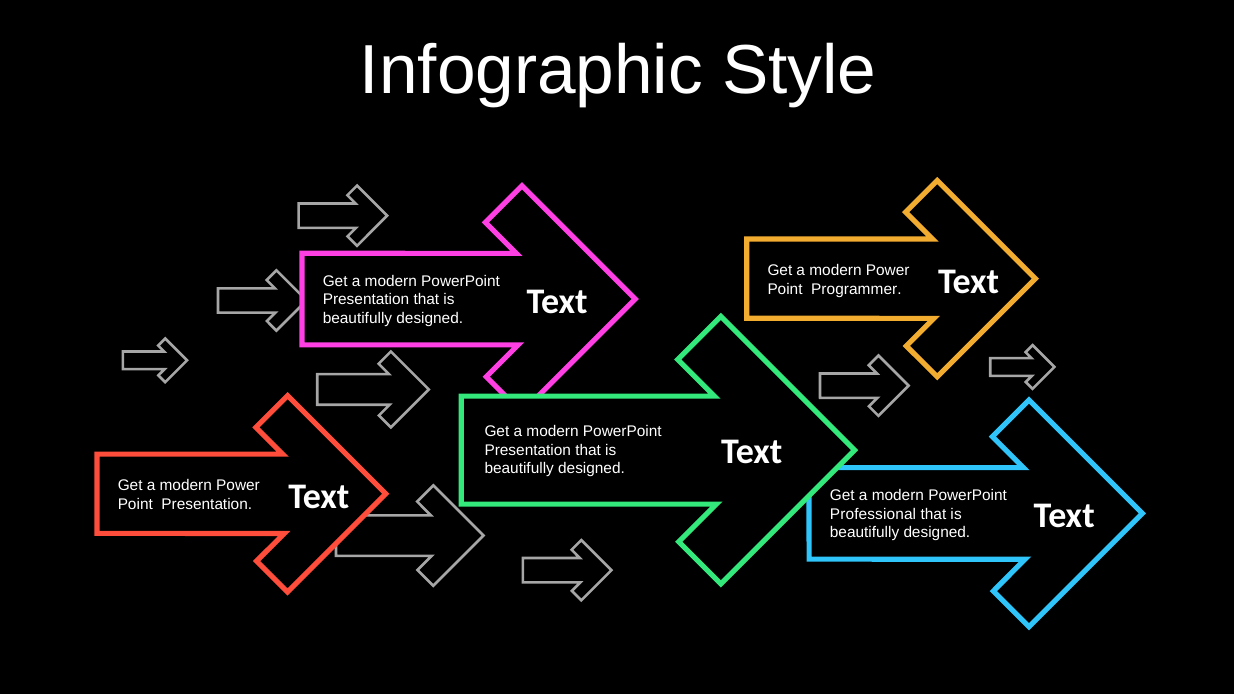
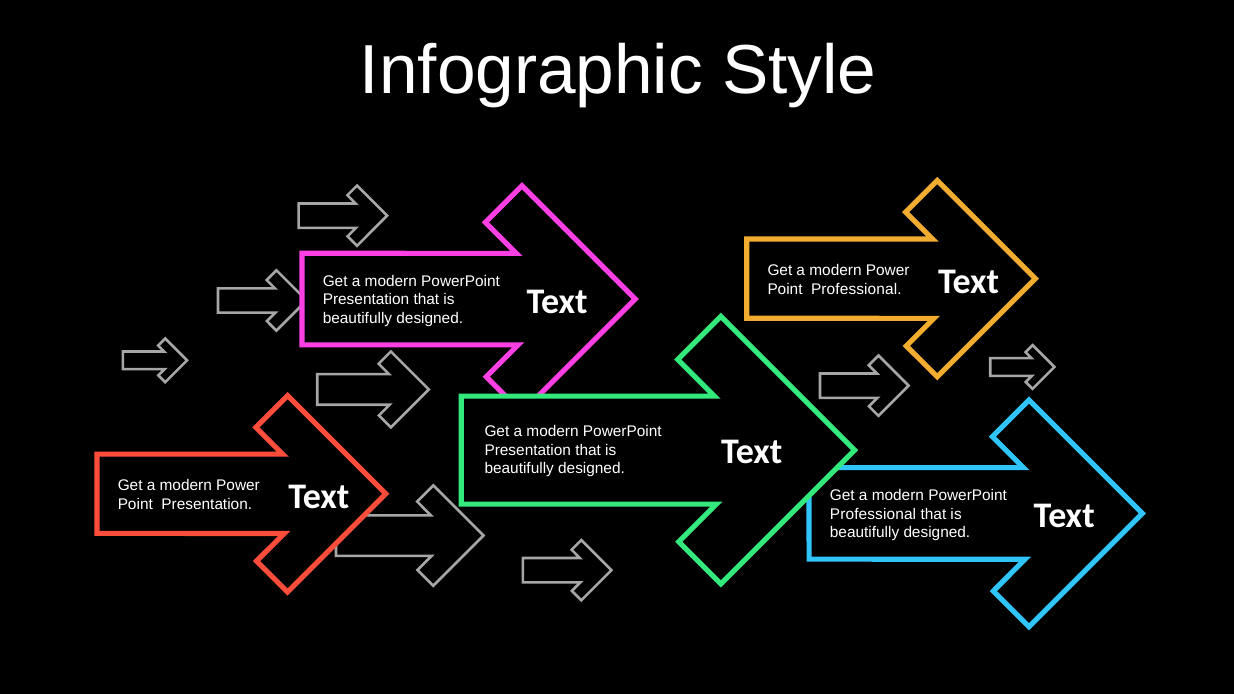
Point Programmer: Programmer -> Professional (856, 289)
